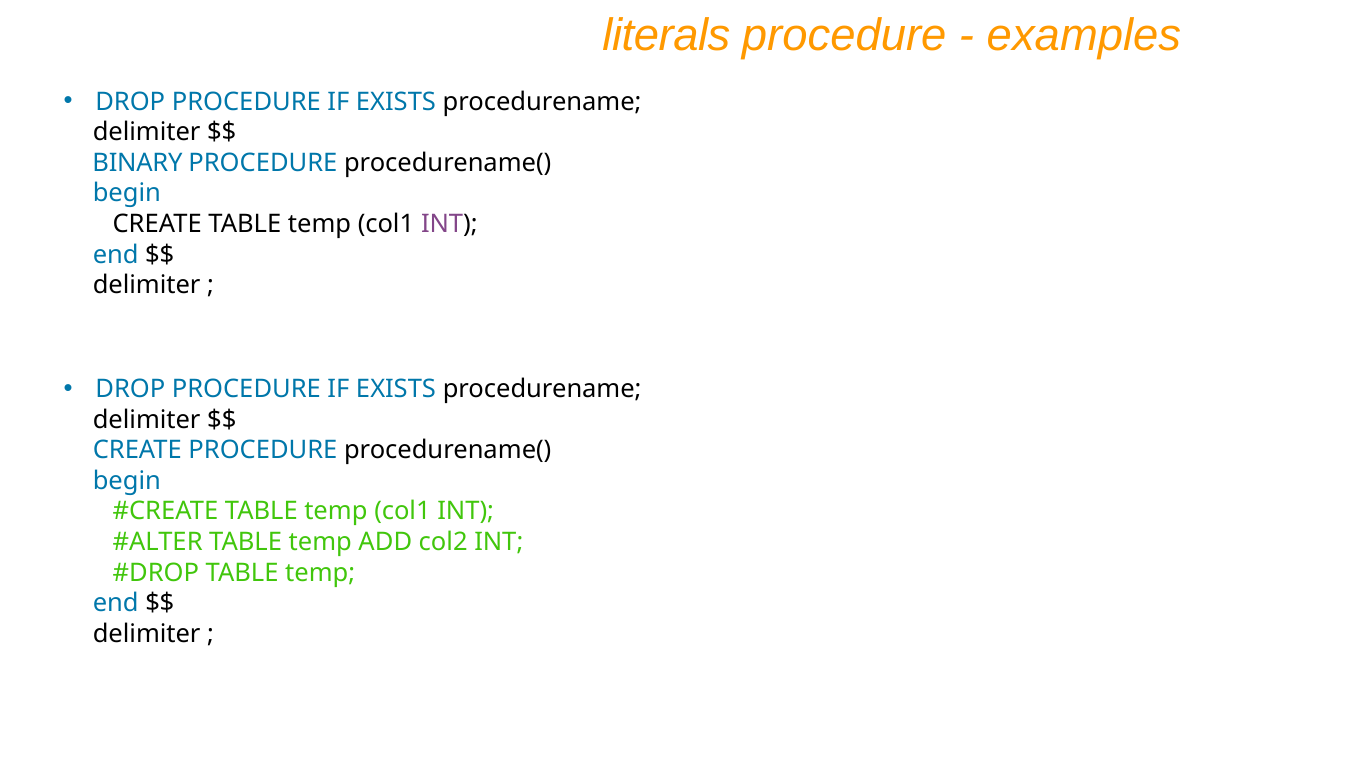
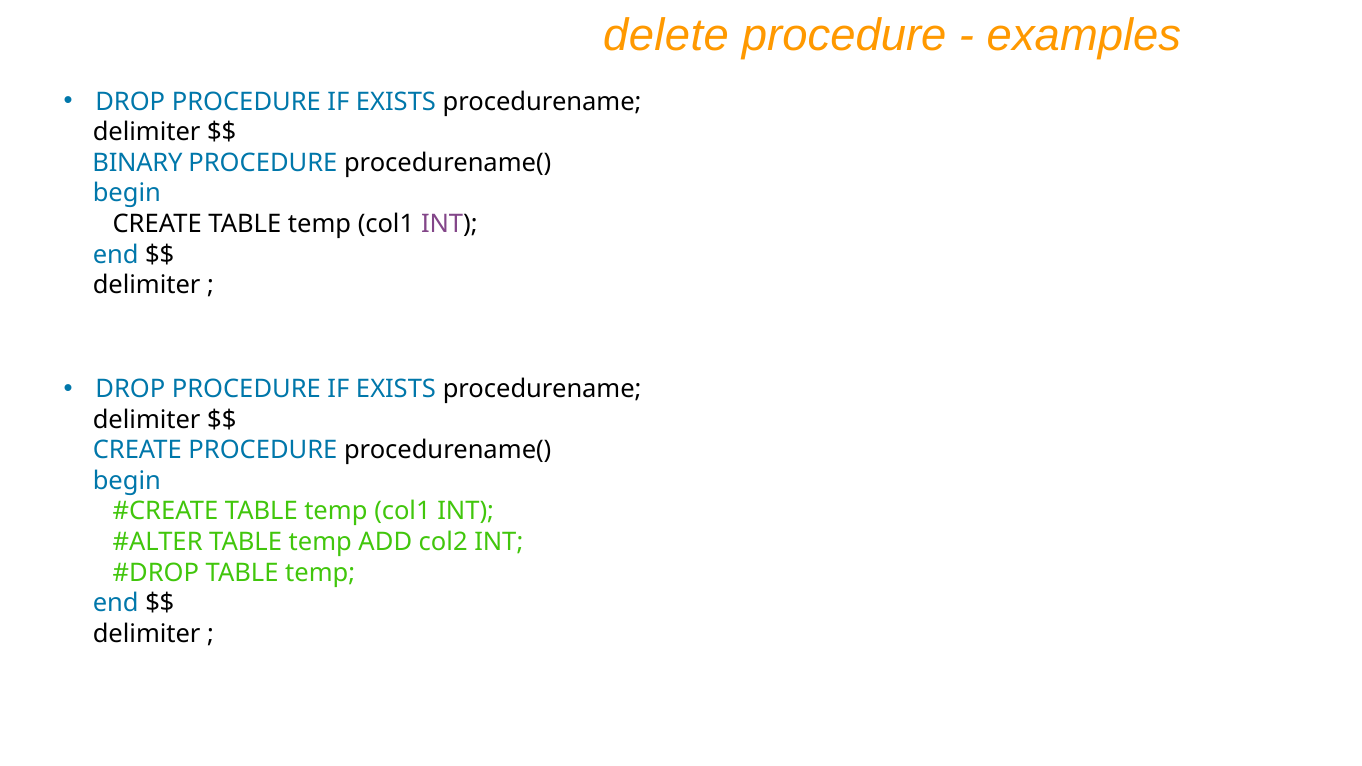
literals: literals -> delete (666, 35)
